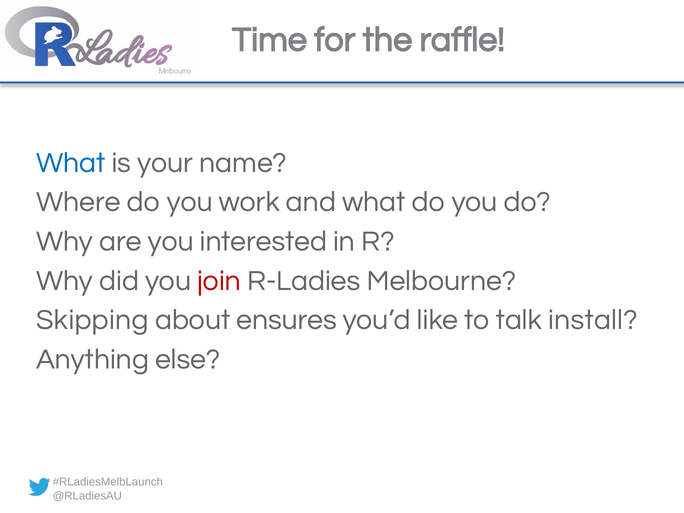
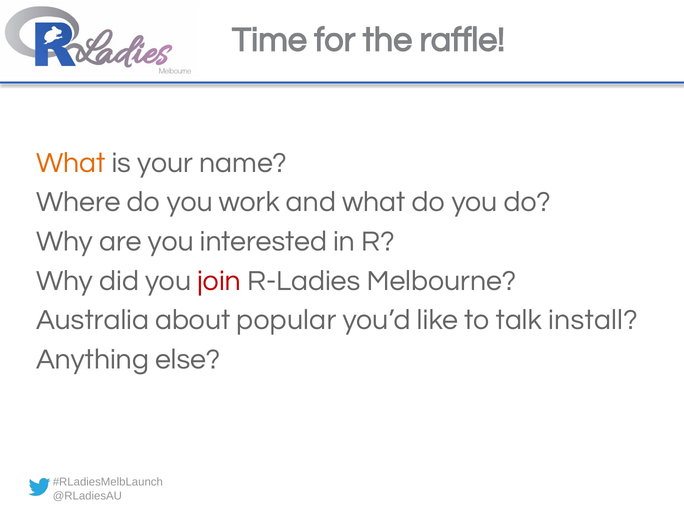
What colour: blue -> orange (71, 163)
Skipping: Skipping -> Australia (93, 320)
ensures: ensures -> popular (286, 320)
